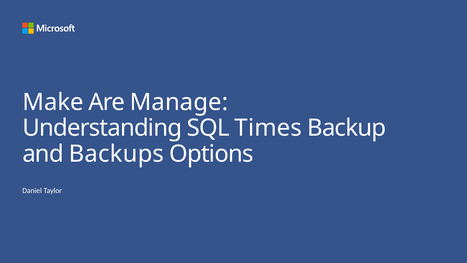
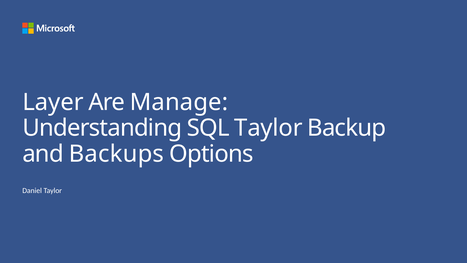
Make: Make -> Layer (53, 102)
SQL Times: Times -> Taylor (268, 128)
